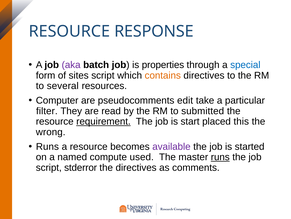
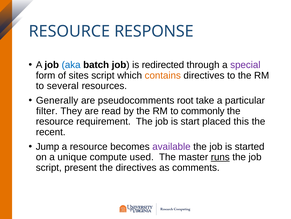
aka colour: purple -> blue (71, 65)
properties: properties -> redirected (163, 65)
special colour: blue -> purple (245, 65)
Computer: Computer -> Generally (57, 100)
edit: edit -> root (185, 100)
submitted: submitted -> commonly (203, 111)
requirement underline: present -> none (103, 121)
wrong: wrong -> recent (51, 132)
Runs: Runs -> Jump (48, 146)
named: named -> unique (72, 157)
stderror: stderror -> present (81, 167)
